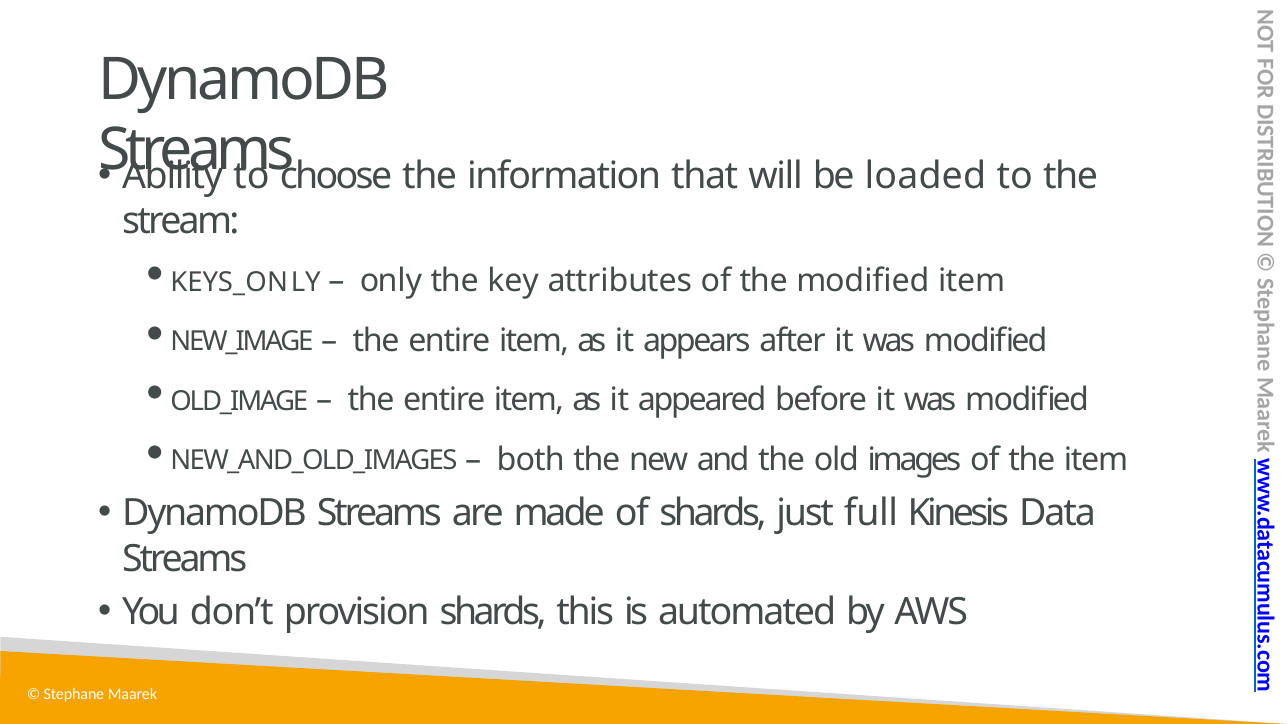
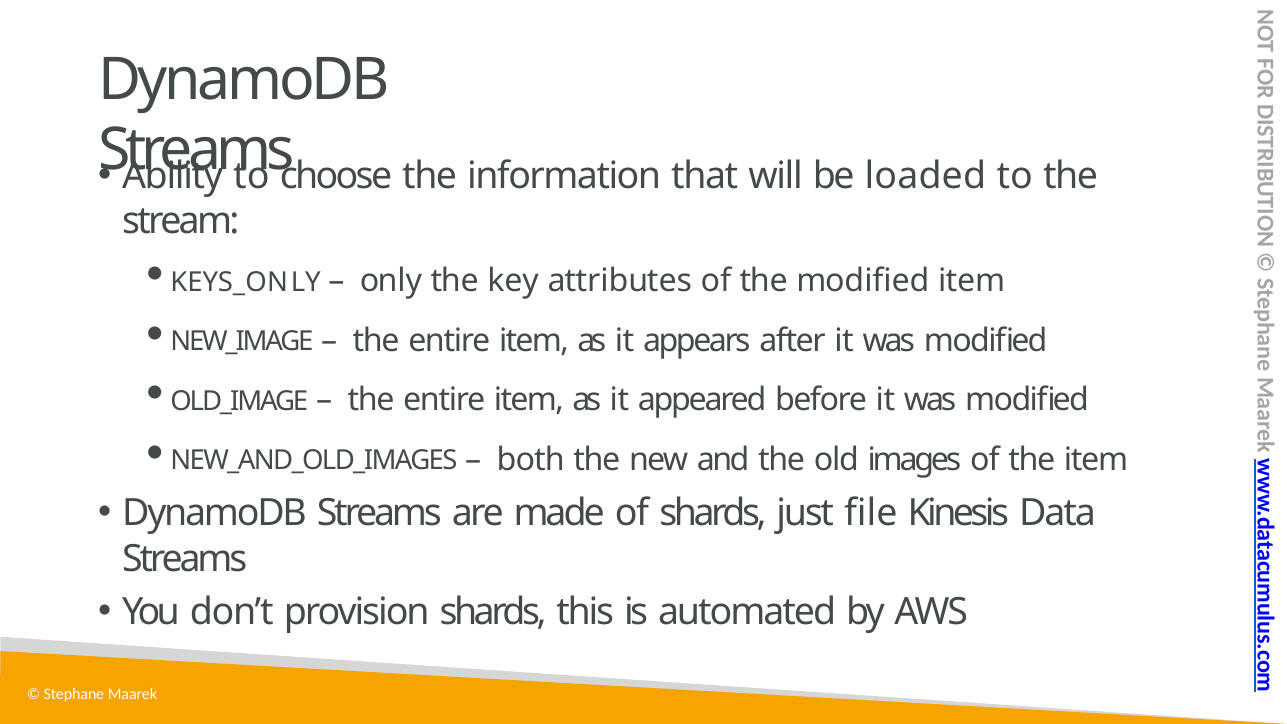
full: full -> file (871, 514)
